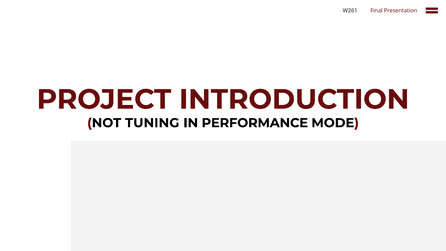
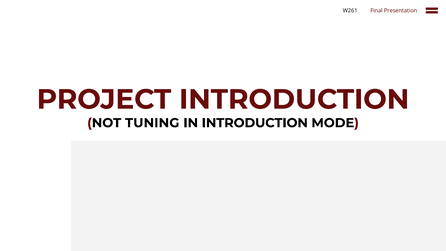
IN PERFORMANCE: PERFORMANCE -> INTRODUCTION (255, 123)
